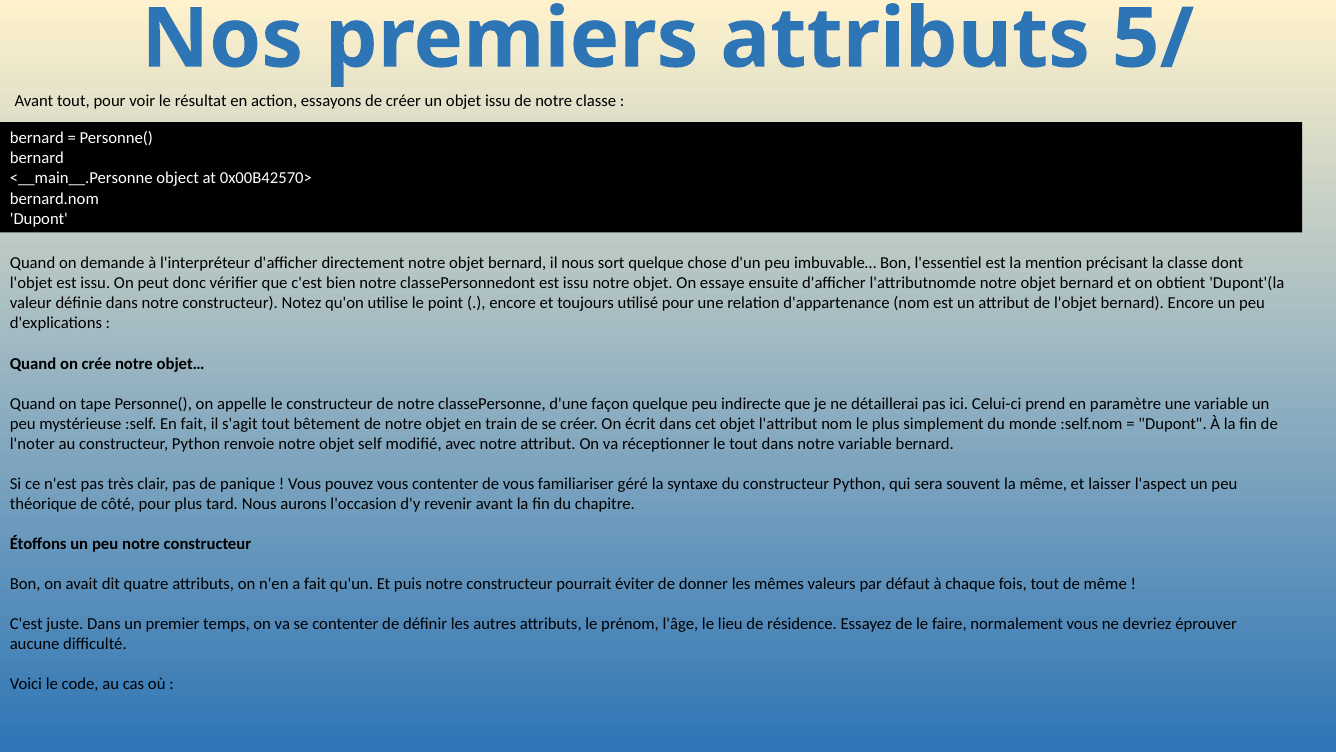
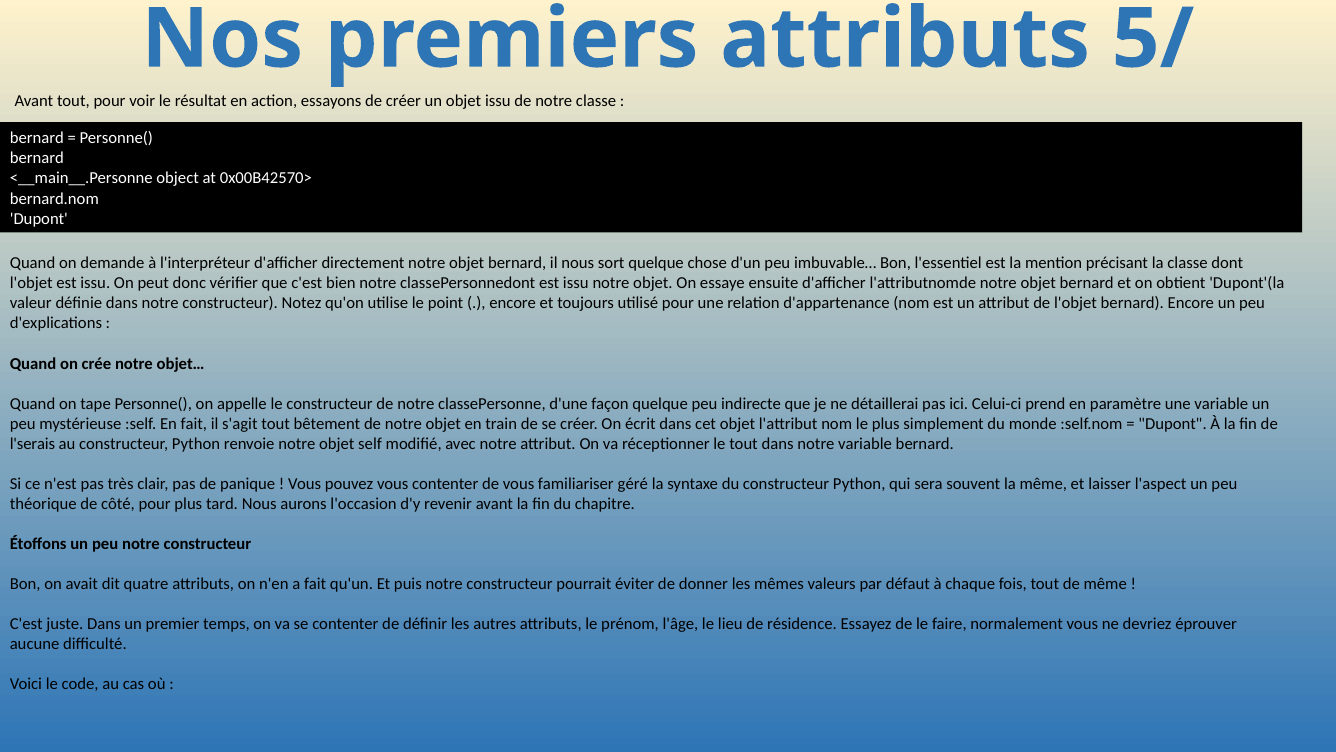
l'noter: l'noter -> l'serais (32, 443)
